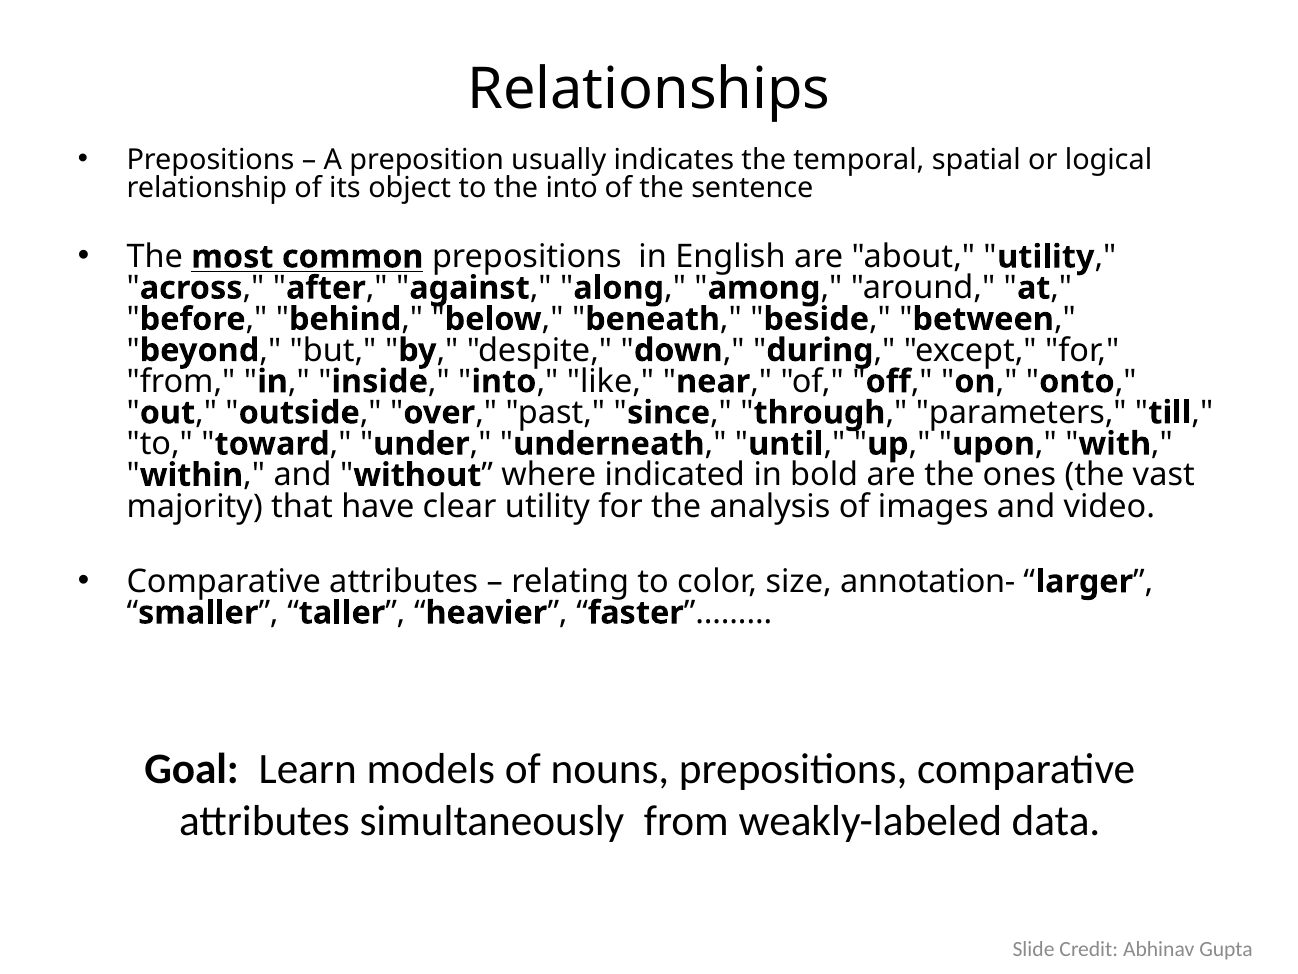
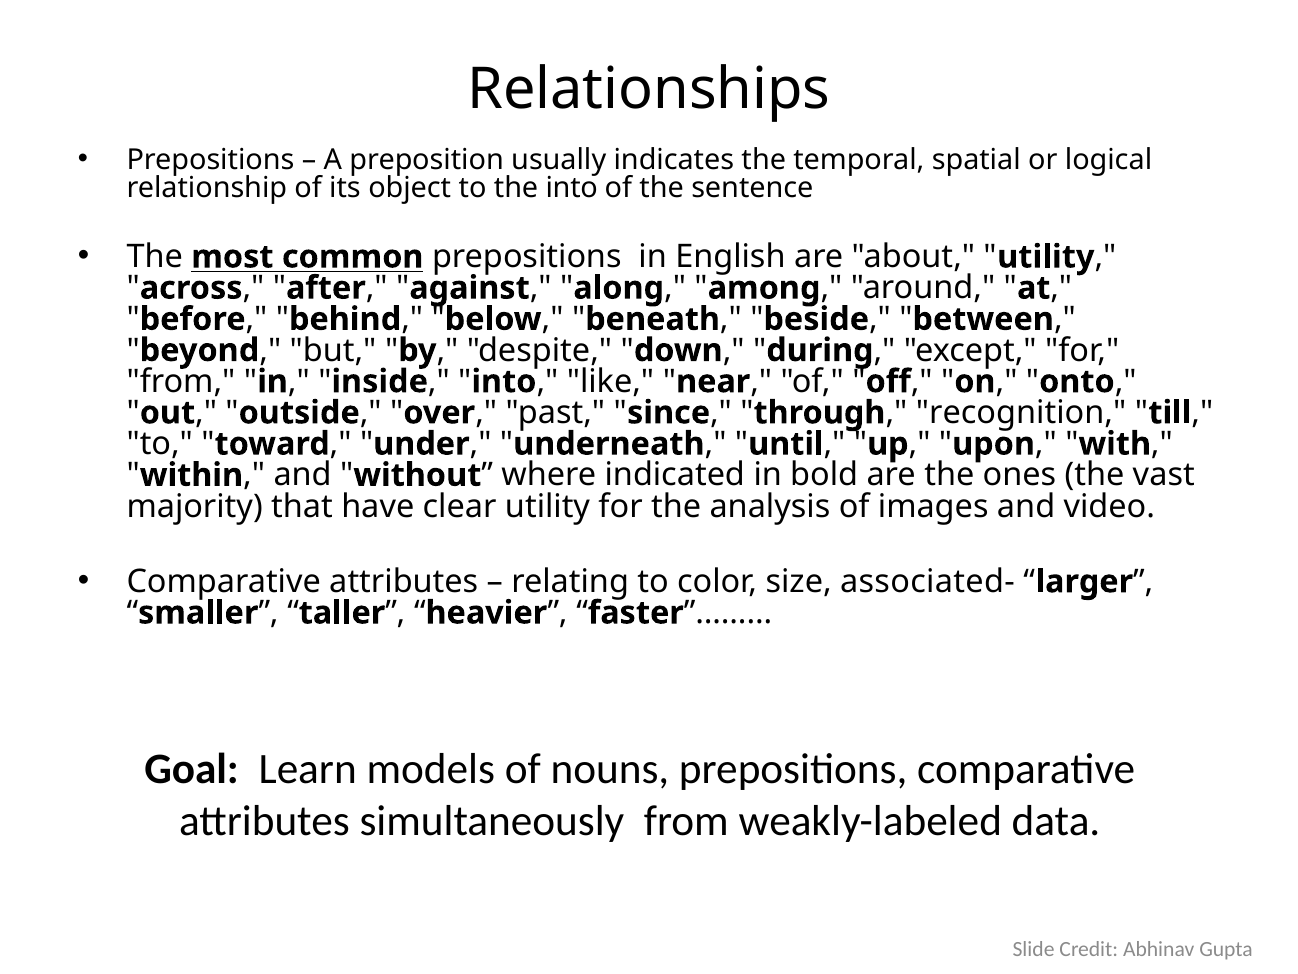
parameters: parameters -> recognition (1021, 413)
annotation-: annotation- -> associated- (927, 581)
